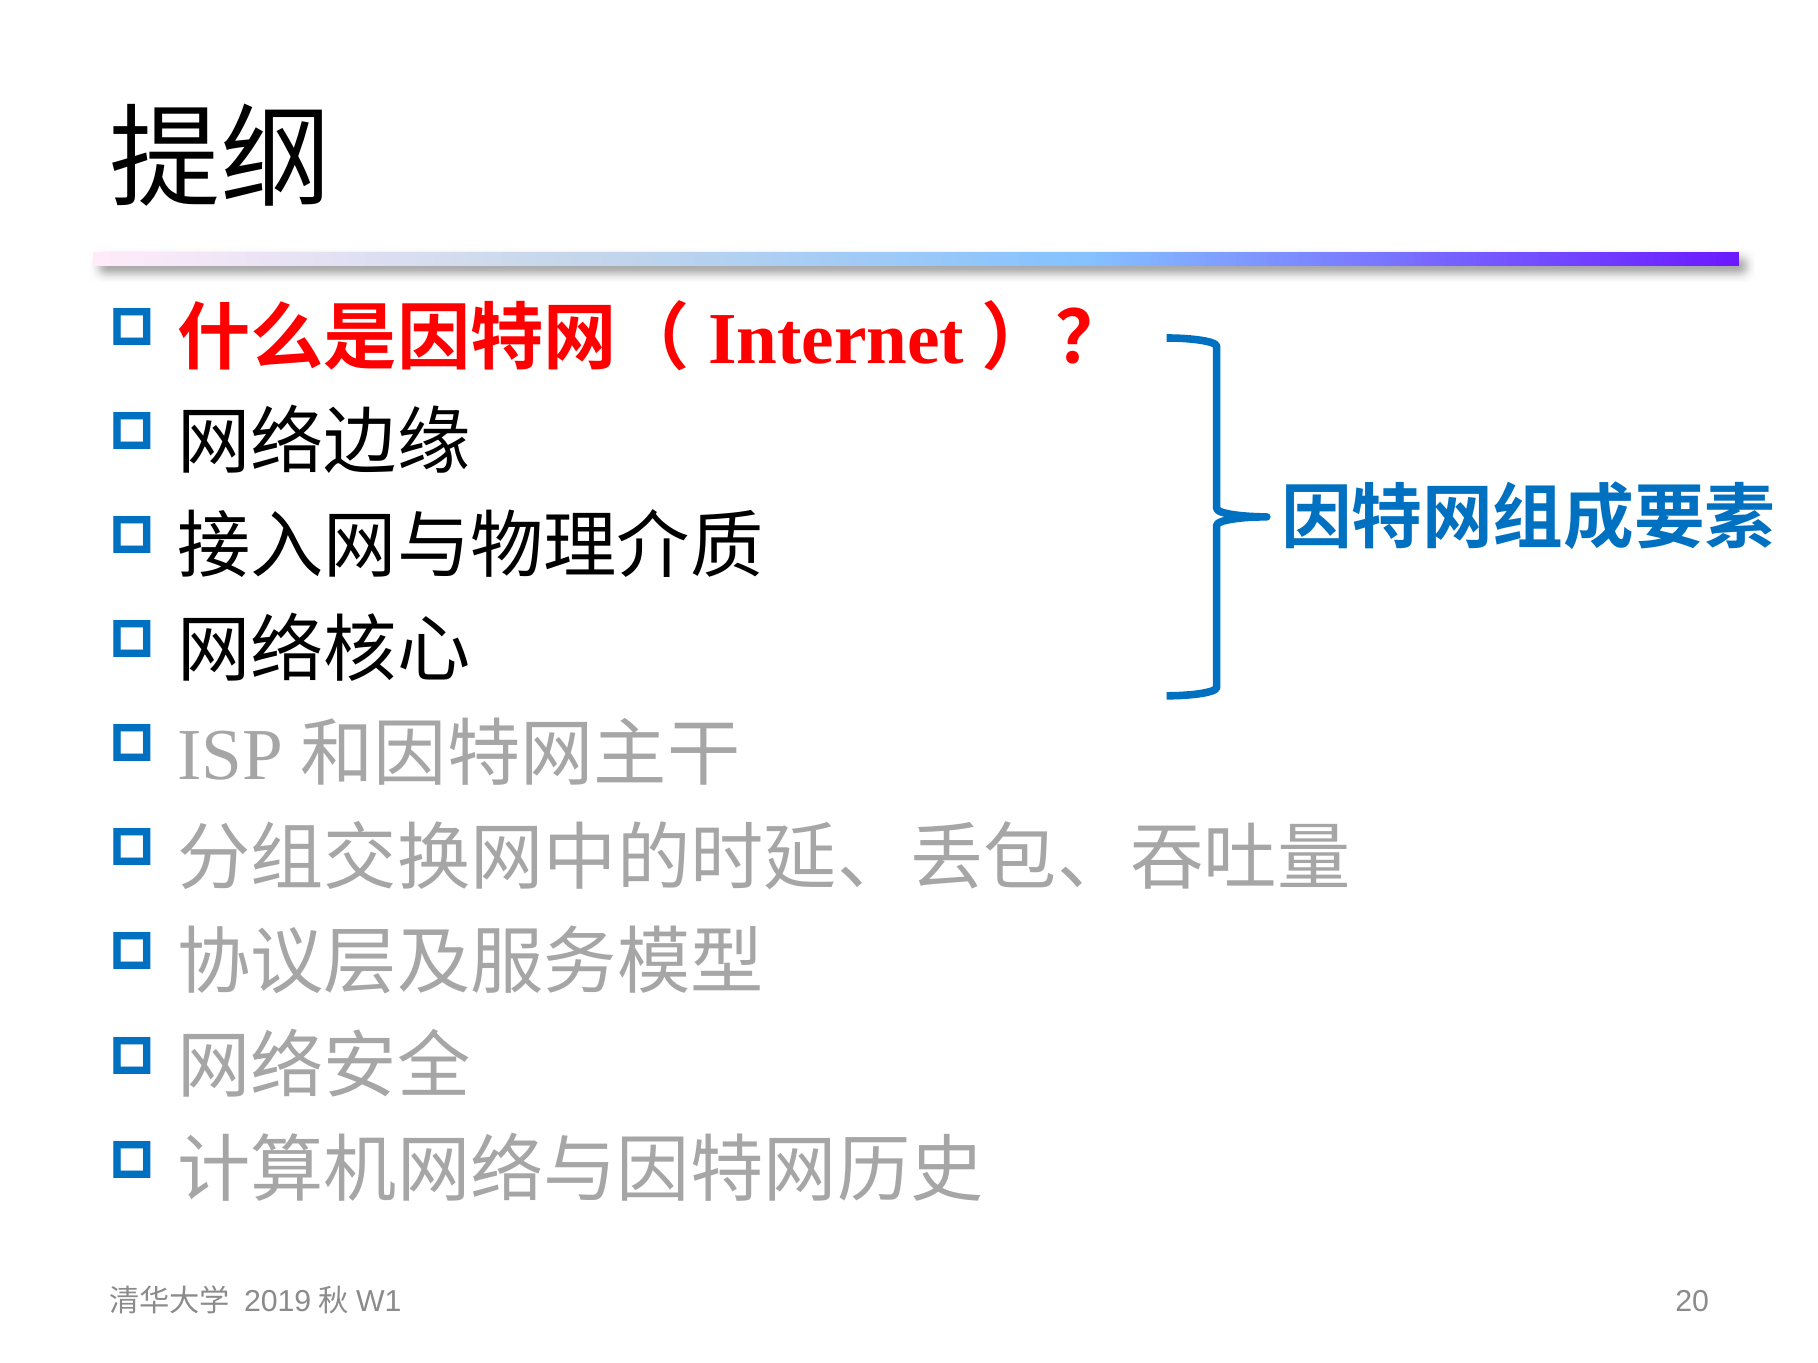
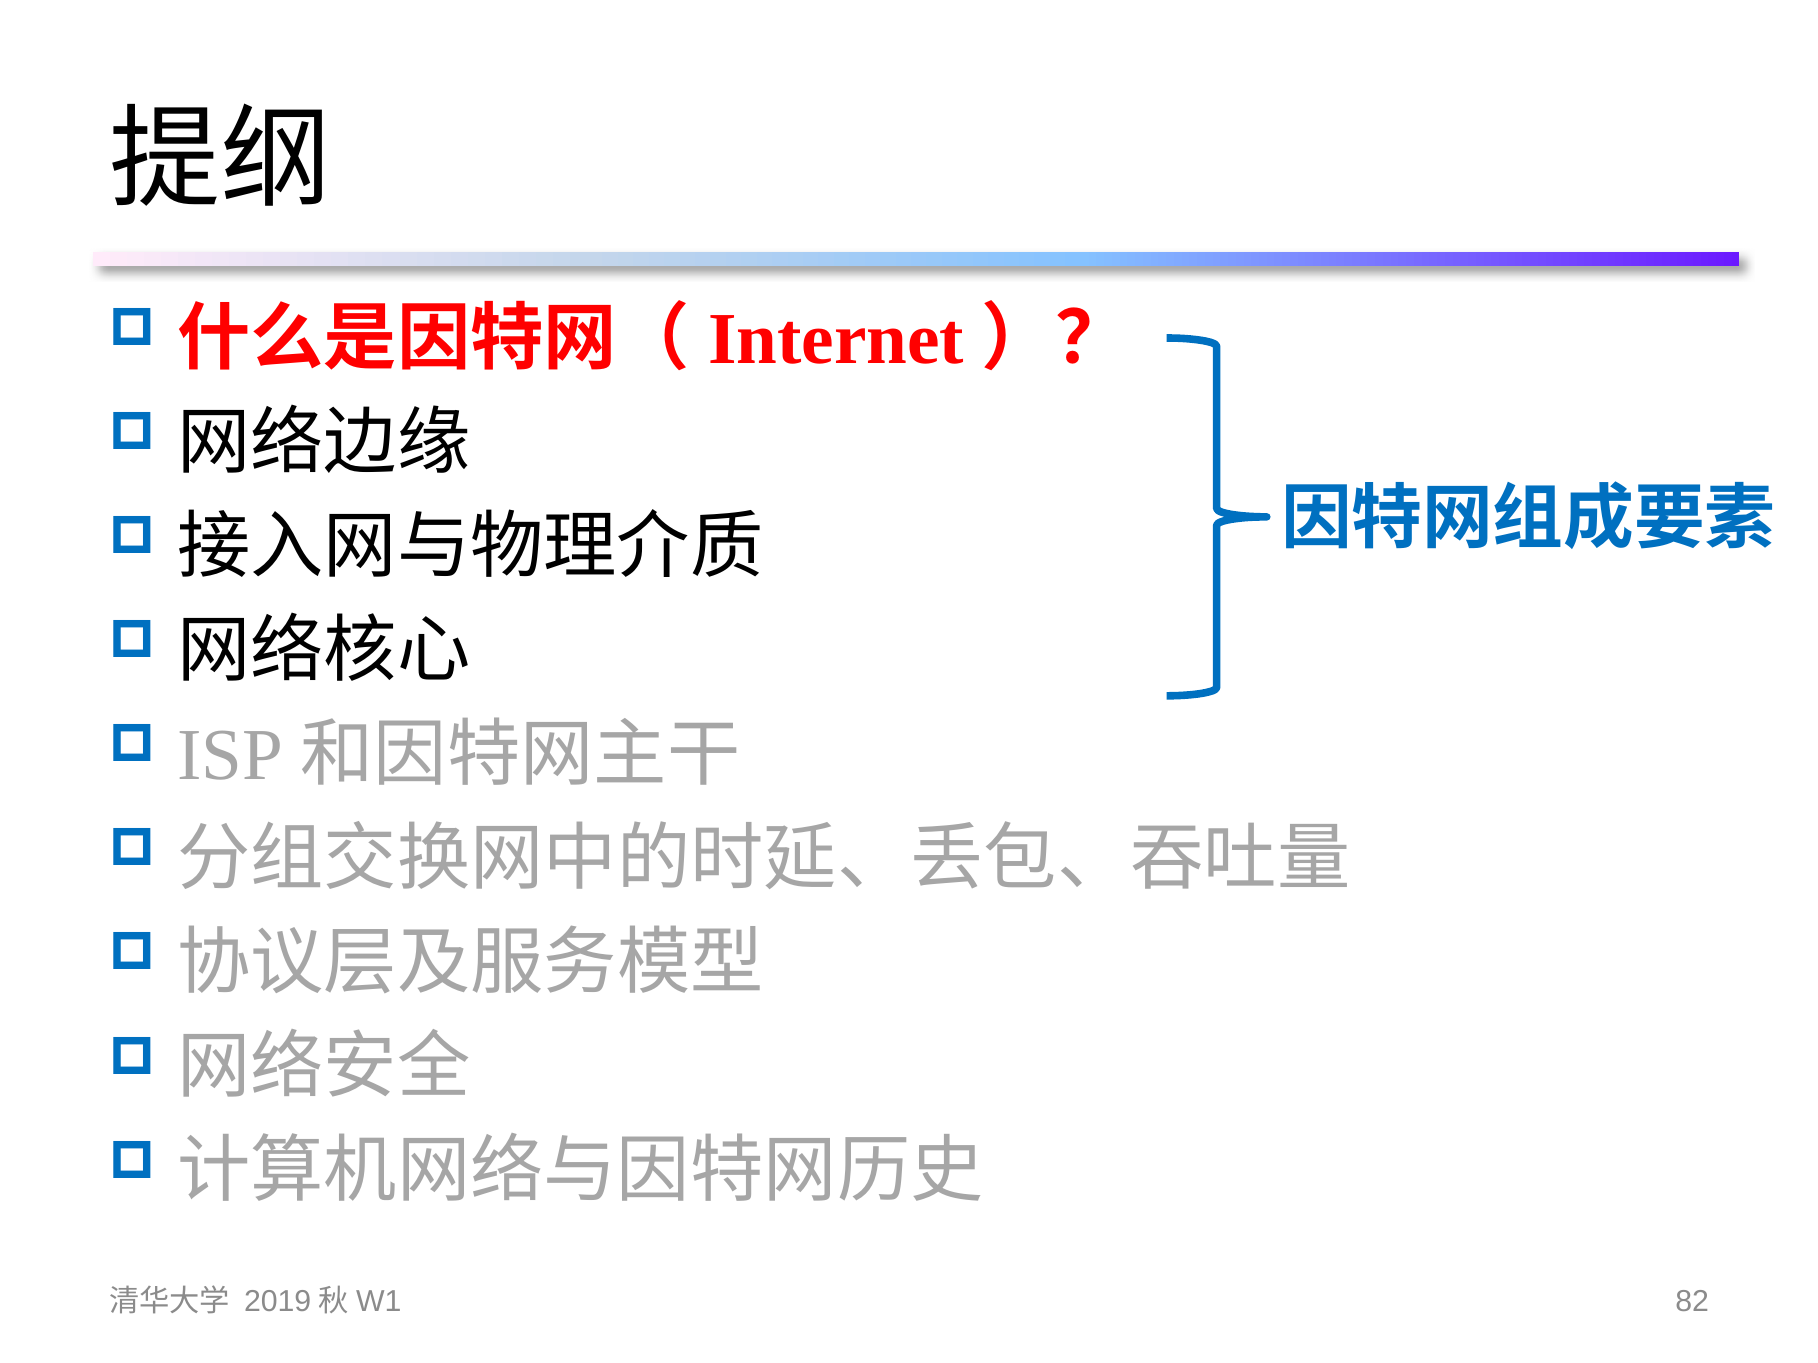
20: 20 -> 82 (1692, 1302)
